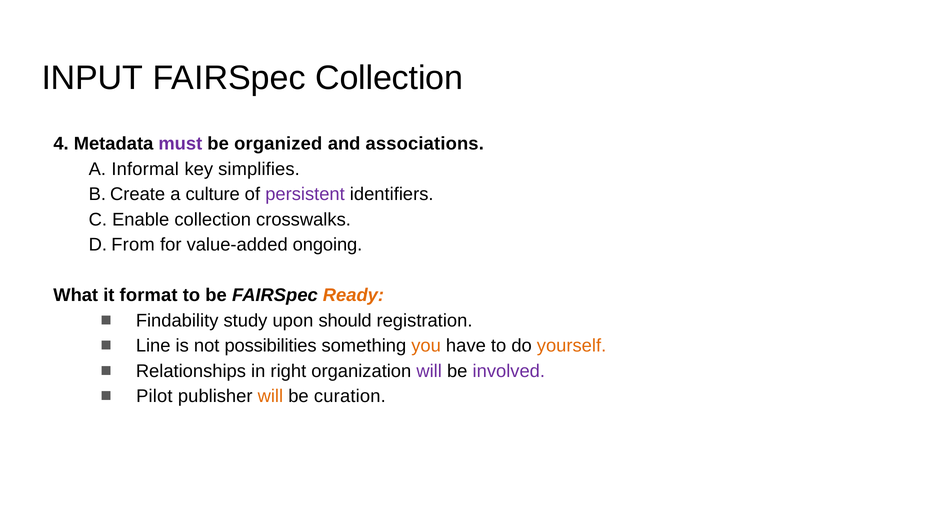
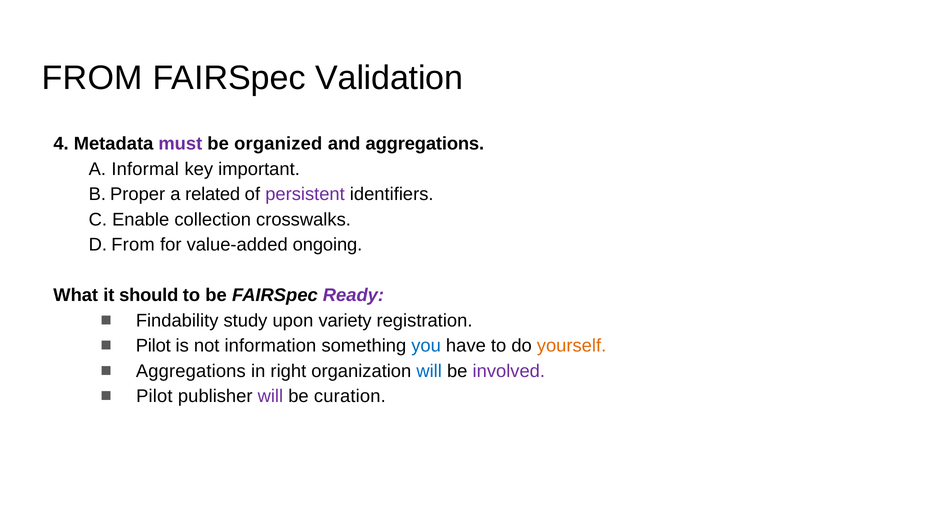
INPUT: INPUT -> FROM (92, 78)
FAIRSpec Collection: Collection -> Validation (389, 78)
and associations: associations -> aggregations (425, 144)
simplifies: simplifies -> important (259, 169)
Create: Create -> Proper (138, 194)
culture: culture -> related (213, 194)
format: format -> should (149, 296)
Ready colour: orange -> purple (353, 296)
should: should -> variety (345, 321)
Line: Line -> Pilot (153, 346)
possibilities: possibilities -> information (270, 346)
you colour: orange -> blue (426, 346)
Relationships: Relationships -> Aggregations (191, 371)
will colour: purple -> blue (429, 371)
will colour: orange -> purple (270, 397)
